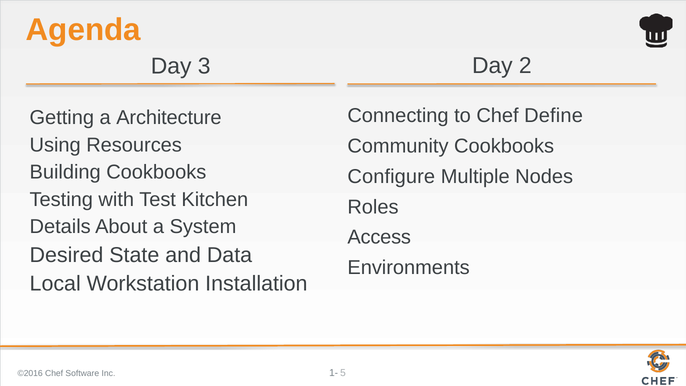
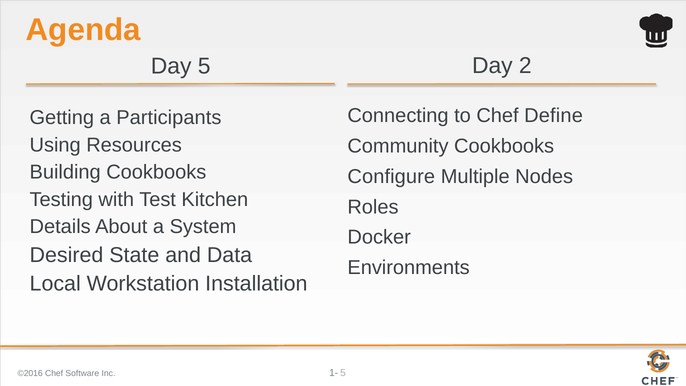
Day 3: 3 -> 5 (204, 66)
Architecture: Architecture -> Participants (169, 118)
Access: Access -> Docker (379, 237)
